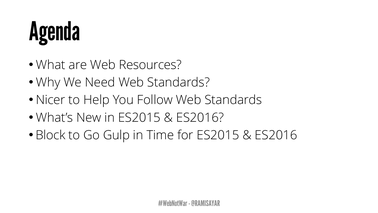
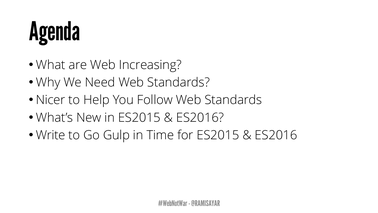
Resources: Resources -> Increasing (150, 65)
Block: Block -> Write (51, 135)
